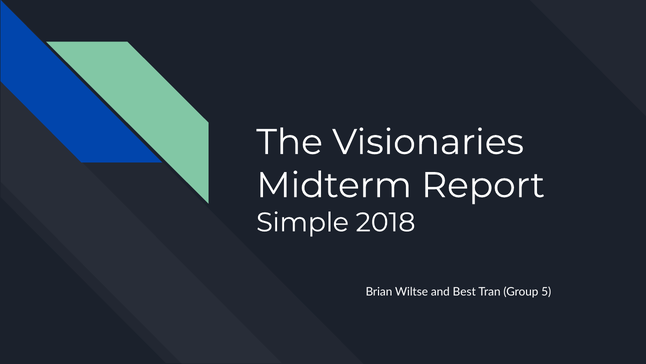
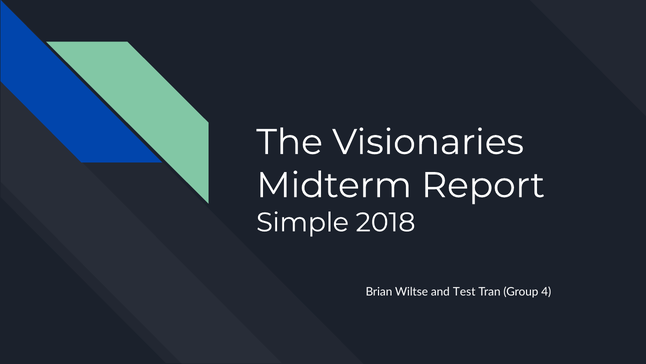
Best: Best -> Test (464, 292)
5: 5 -> 4 (546, 292)
